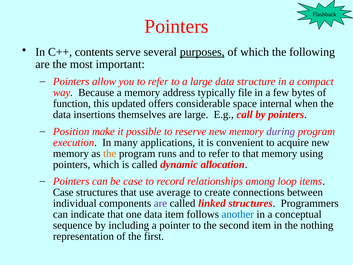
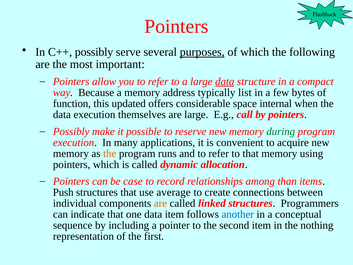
C++ contents: contents -> possibly (94, 52)
data underline: none -> present (225, 81)
file: file -> list (245, 92)
data insertions: insertions -> execution (94, 114)
Position: Position -> Possibly (71, 131)
during colour: purple -> green (281, 131)
loop: loop -> than (287, 181)
Case: Case -> Push (63, 192)
are colour: purple -> orange (160, 203)
